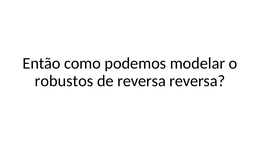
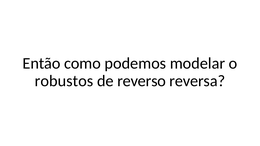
de reversa: reversa -> reverso (142, 81)
